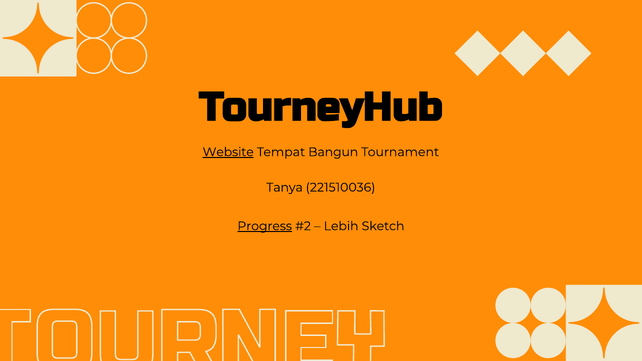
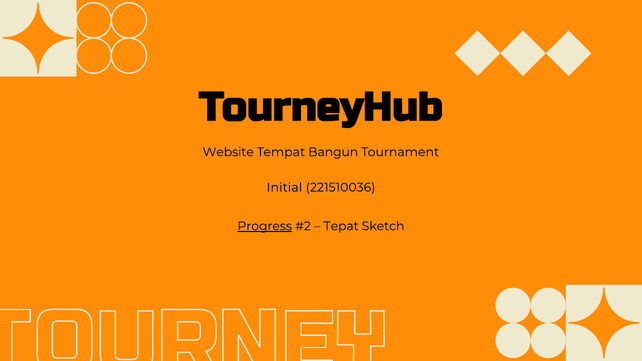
Website underline: present -> none (228, 152)
Tanya: Tanya -> Initial (284, 187)
Lebih: Lebih -> Tepat (341, 226)
